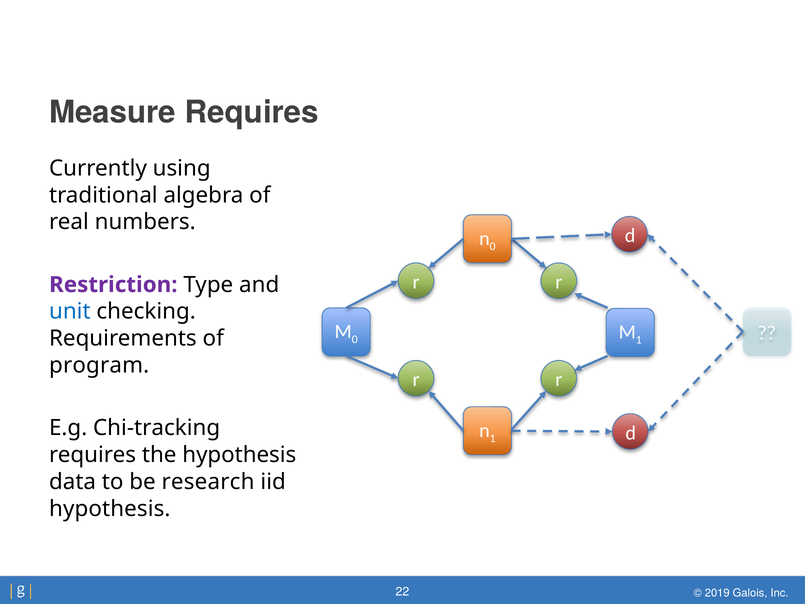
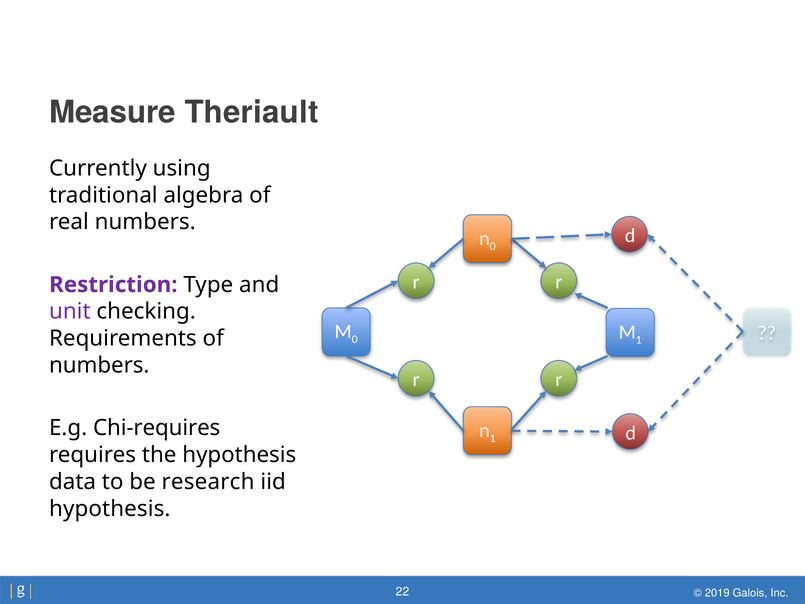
Measure Requires: Requires -> Theriault (252, 113)
unit colour: blue -> purple (70, 311)
program: program -> numbers (99, 365)
Chi-tracking: Chi-tracking -> Chi-requires (157, 428)
